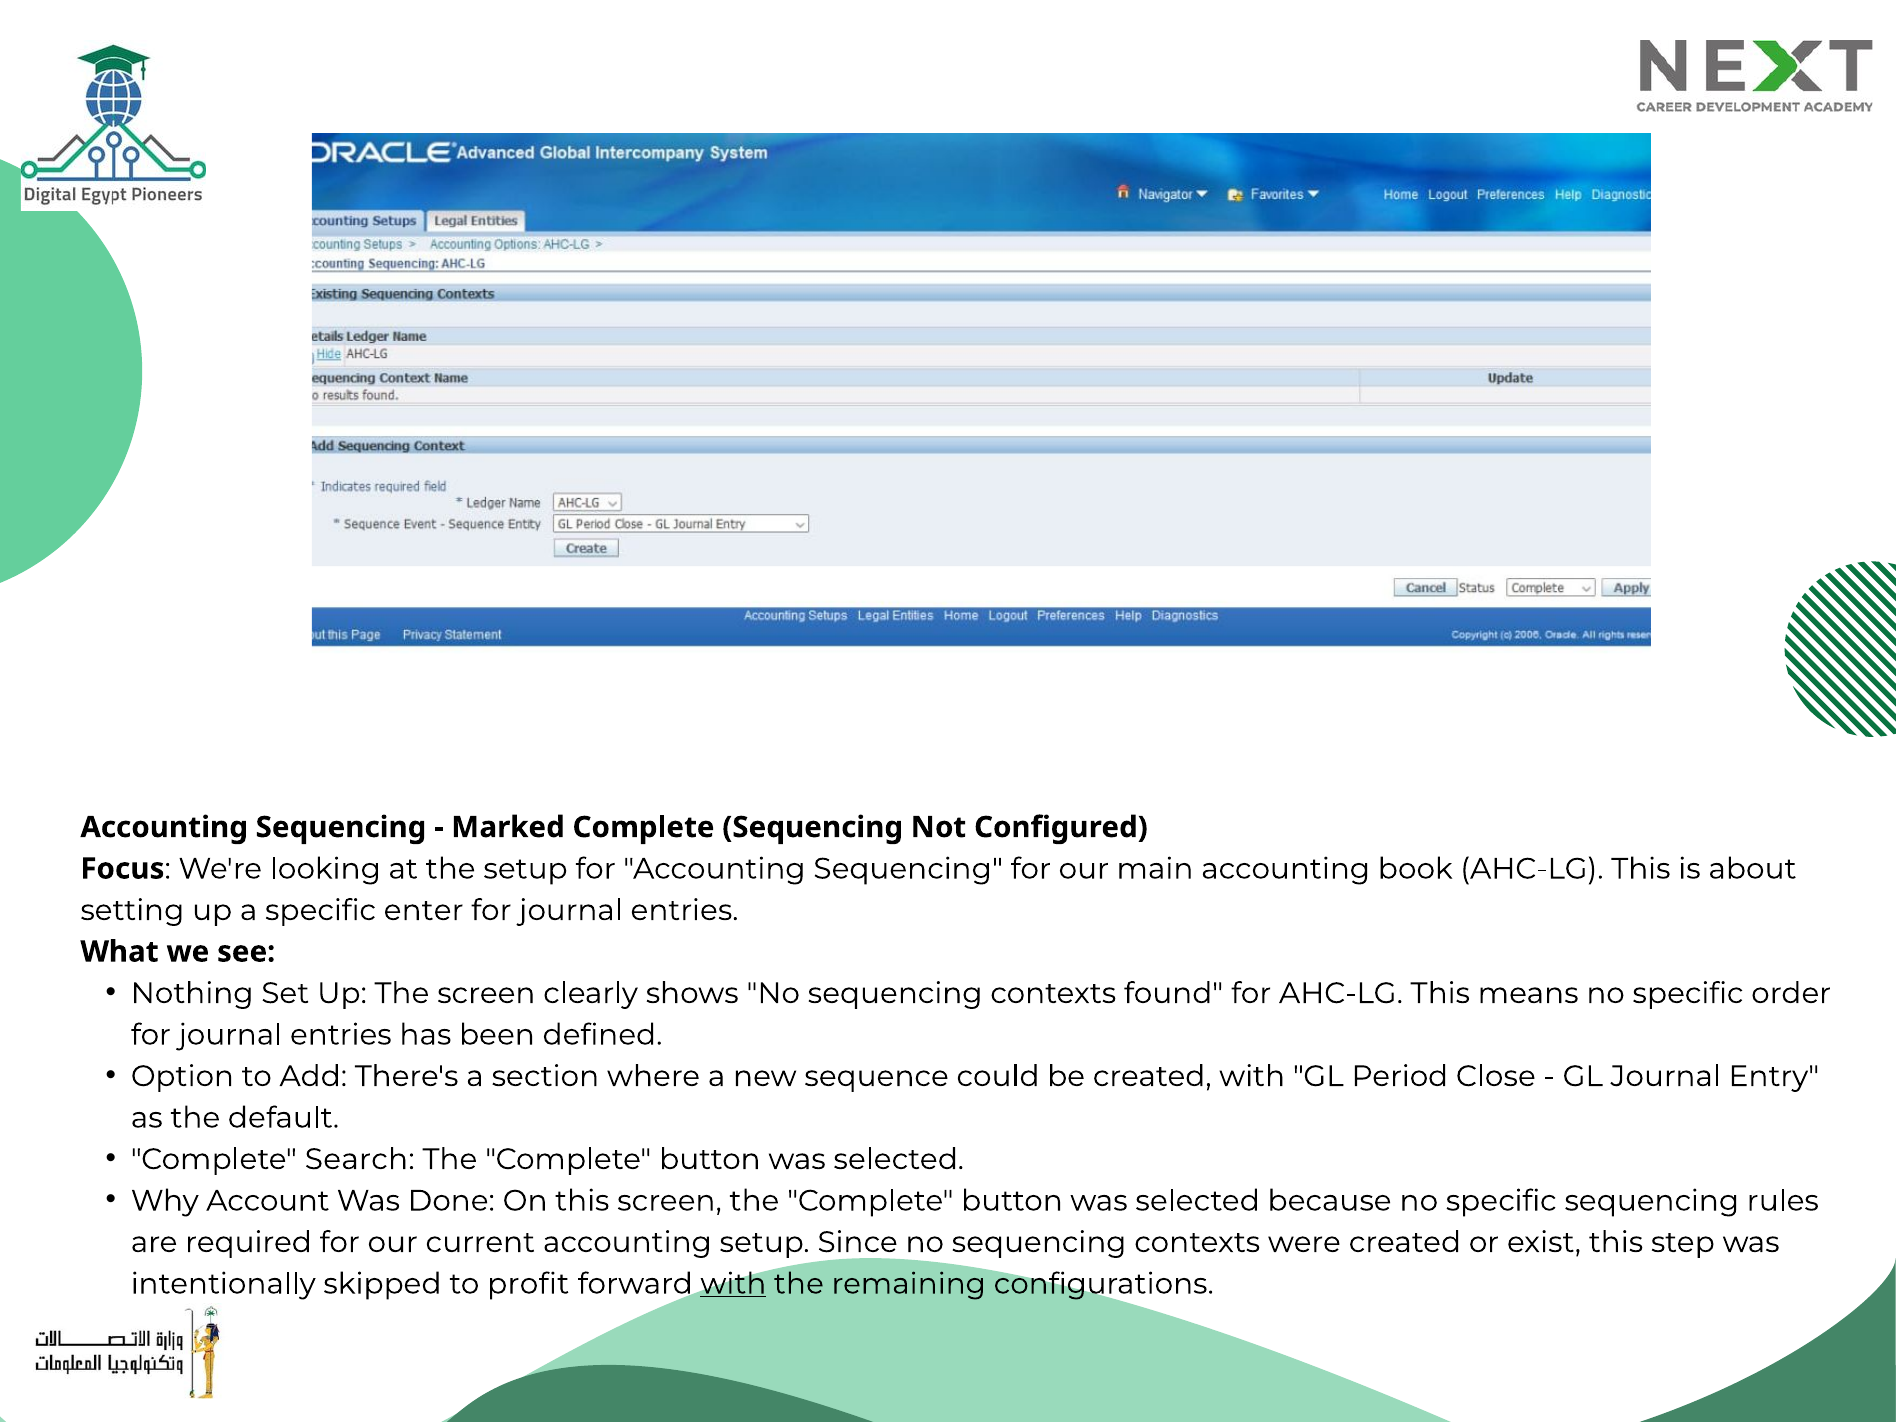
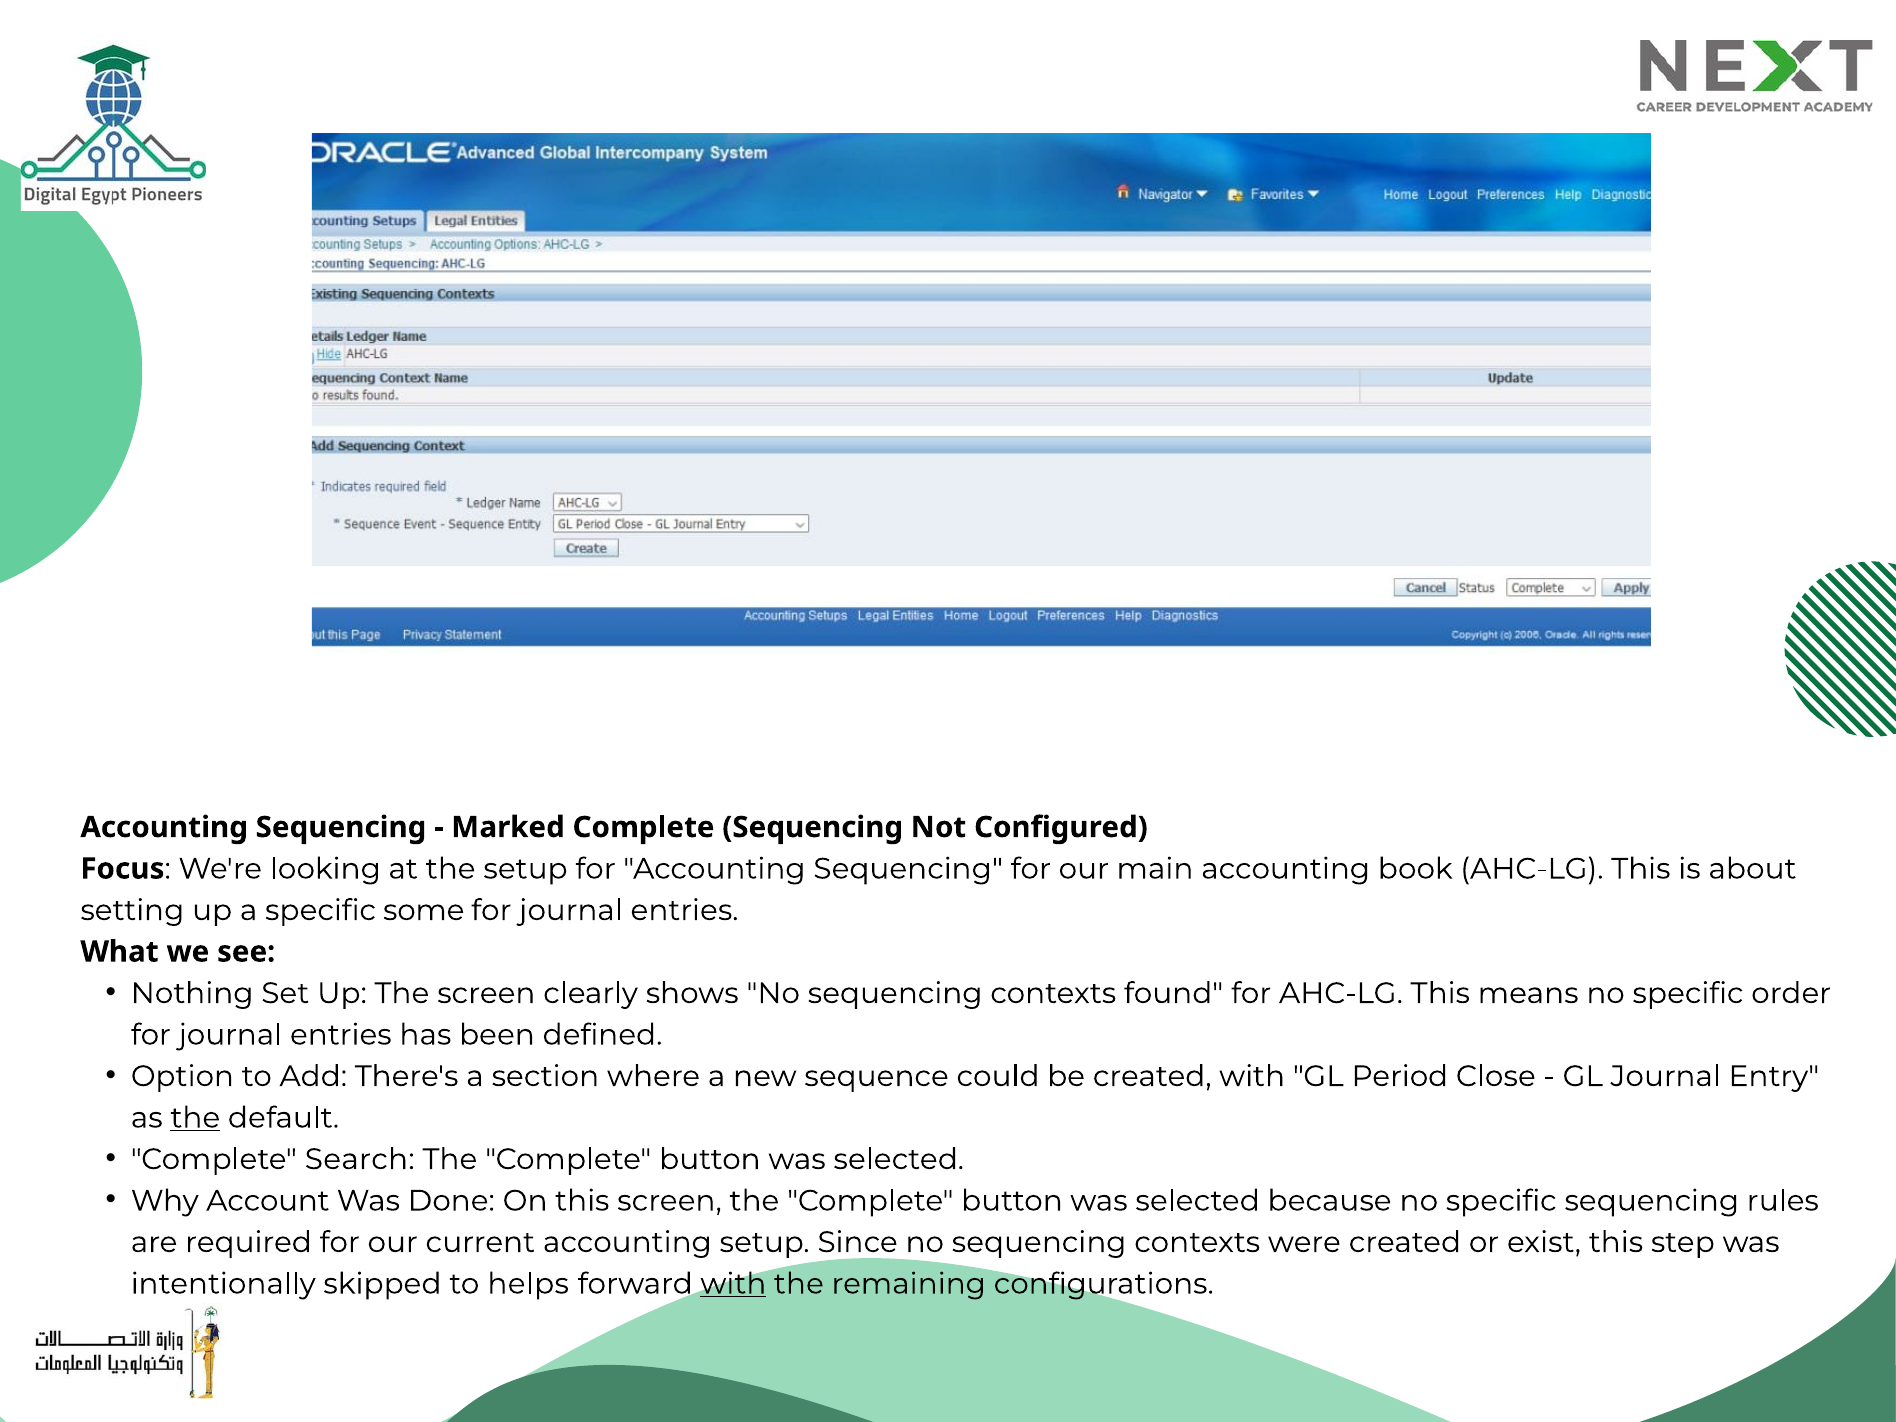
enter: enter -> some (424, 910)
the underline: none -> present (195, 1118)
profit: profit -> helps (528, 1284)
